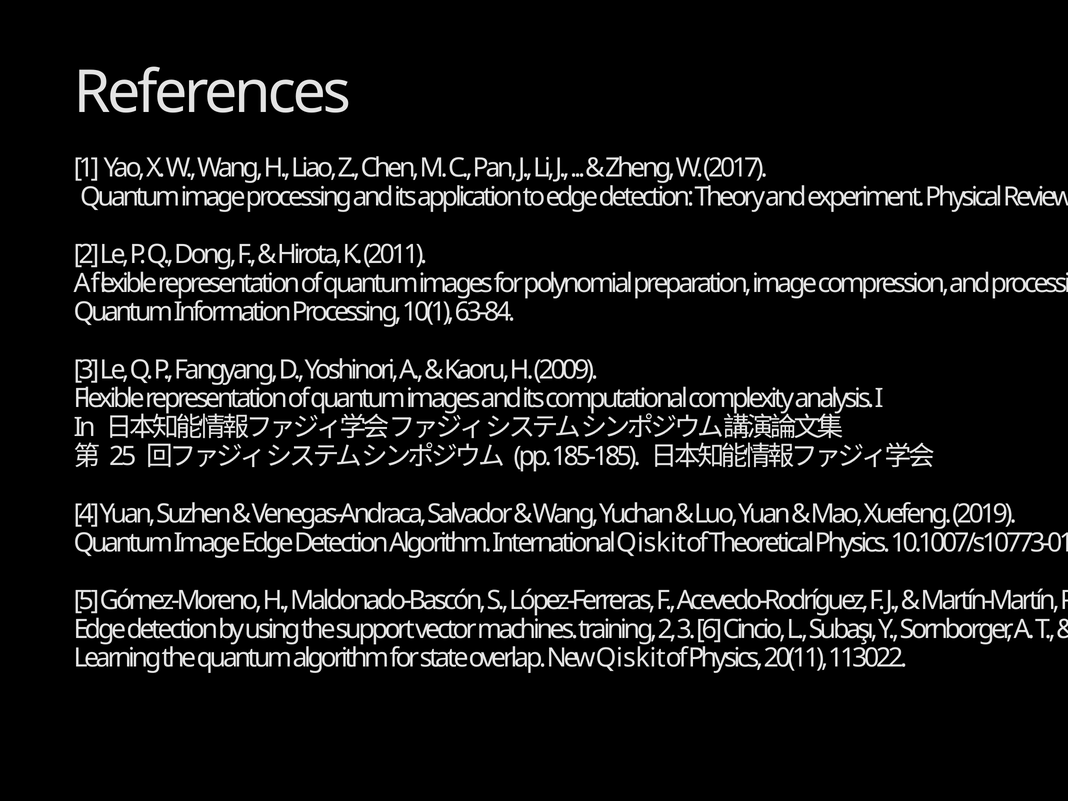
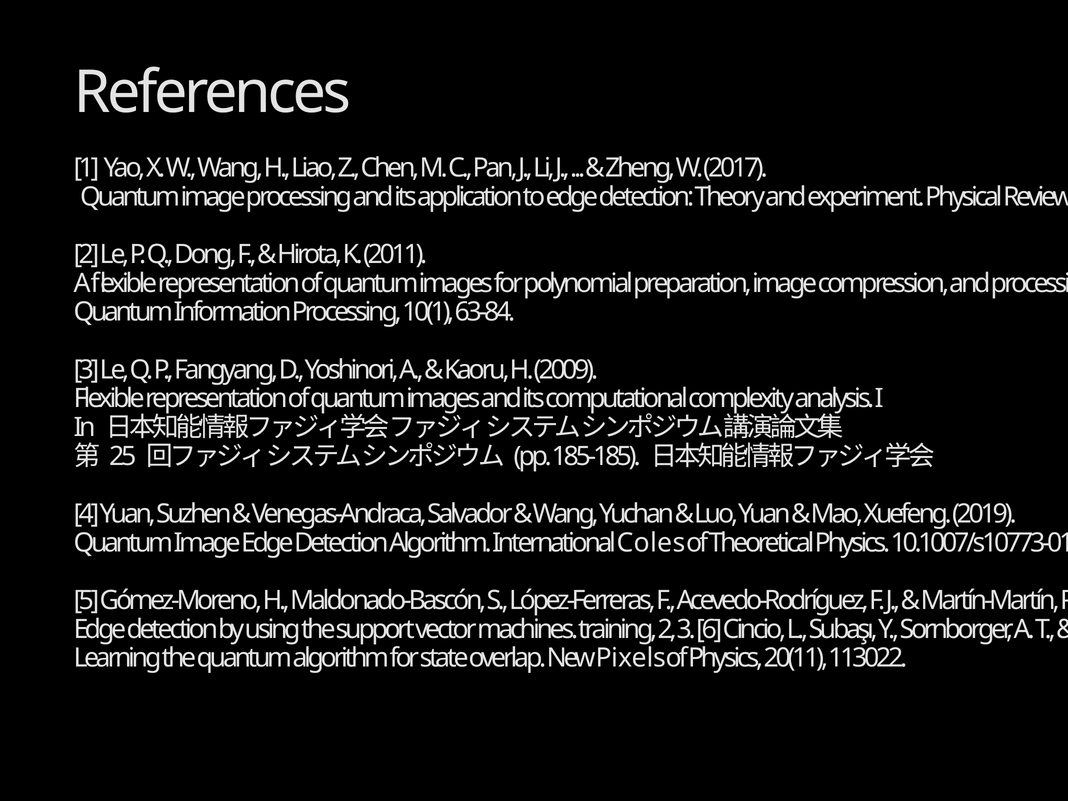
International Qiskit: Qiskit -> Coles (651, 543)
New Qiskit: Qiskit -> Pixels (631, 658)
